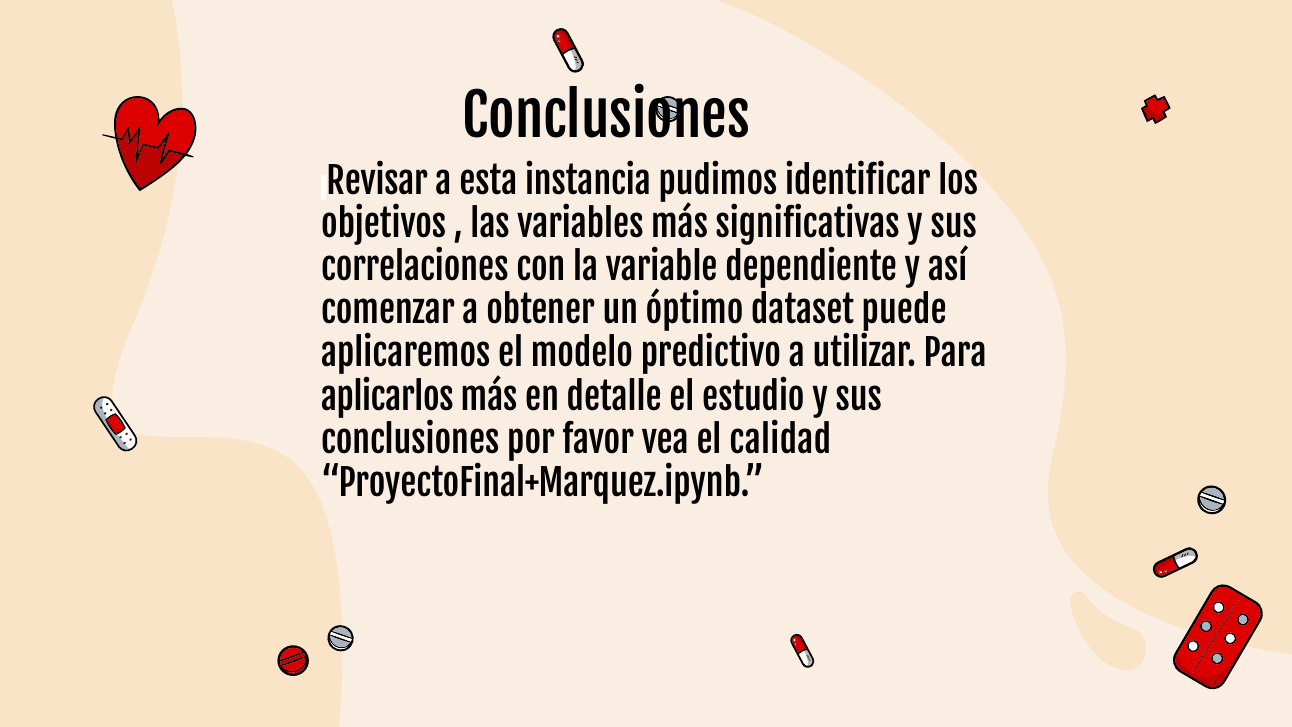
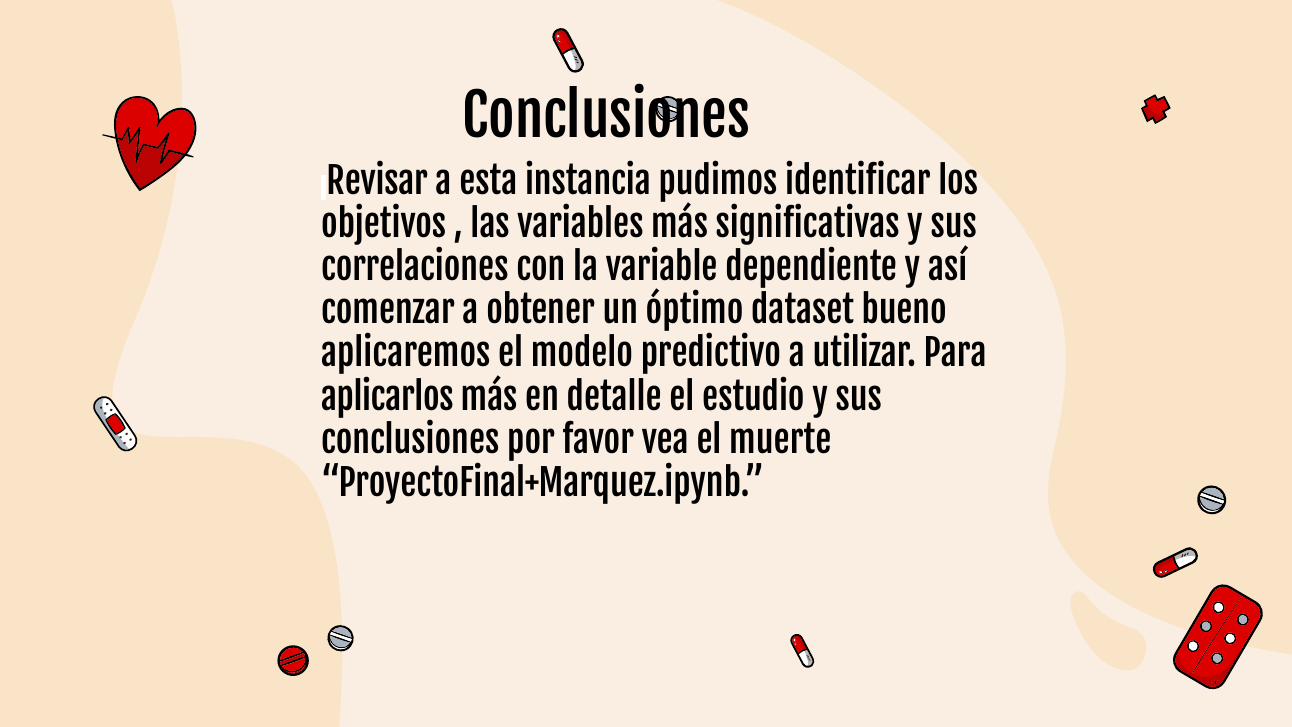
puede: puede -> bueno (904, 312)
calidad: calidad -> muerte (780, 441)
